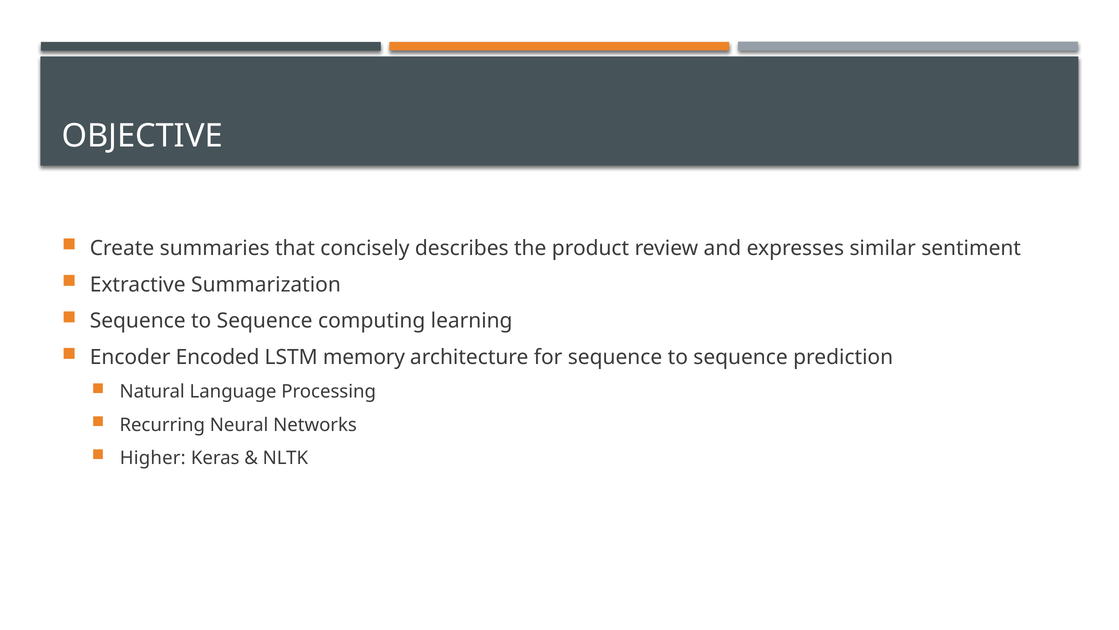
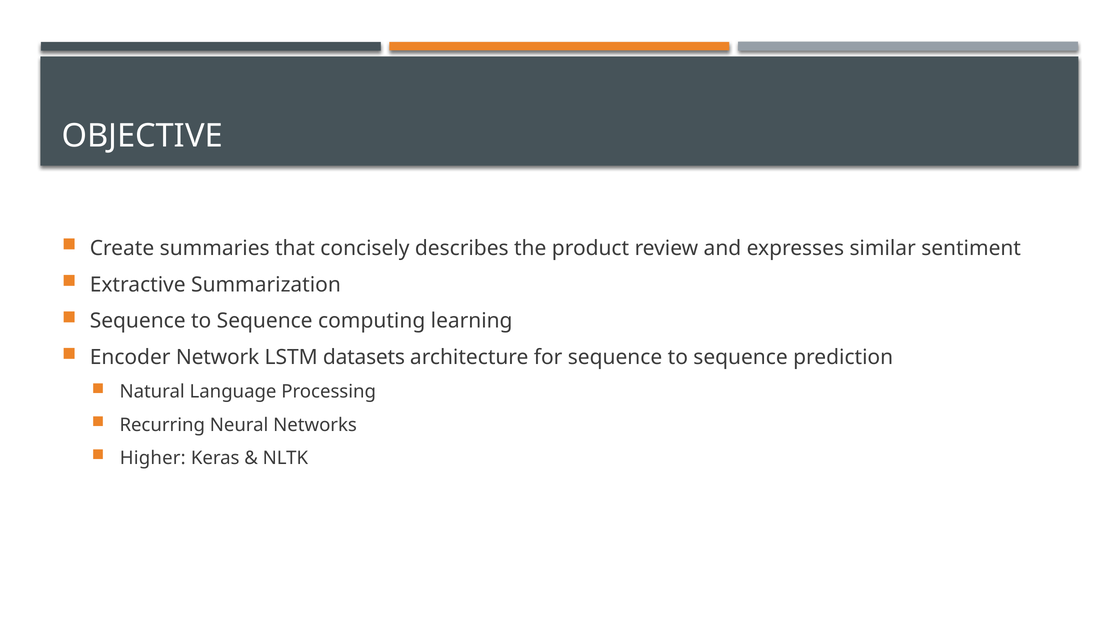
Encoded: Encoded -> Network (218, 357)
memory: memory -> datasets (364, 357)
